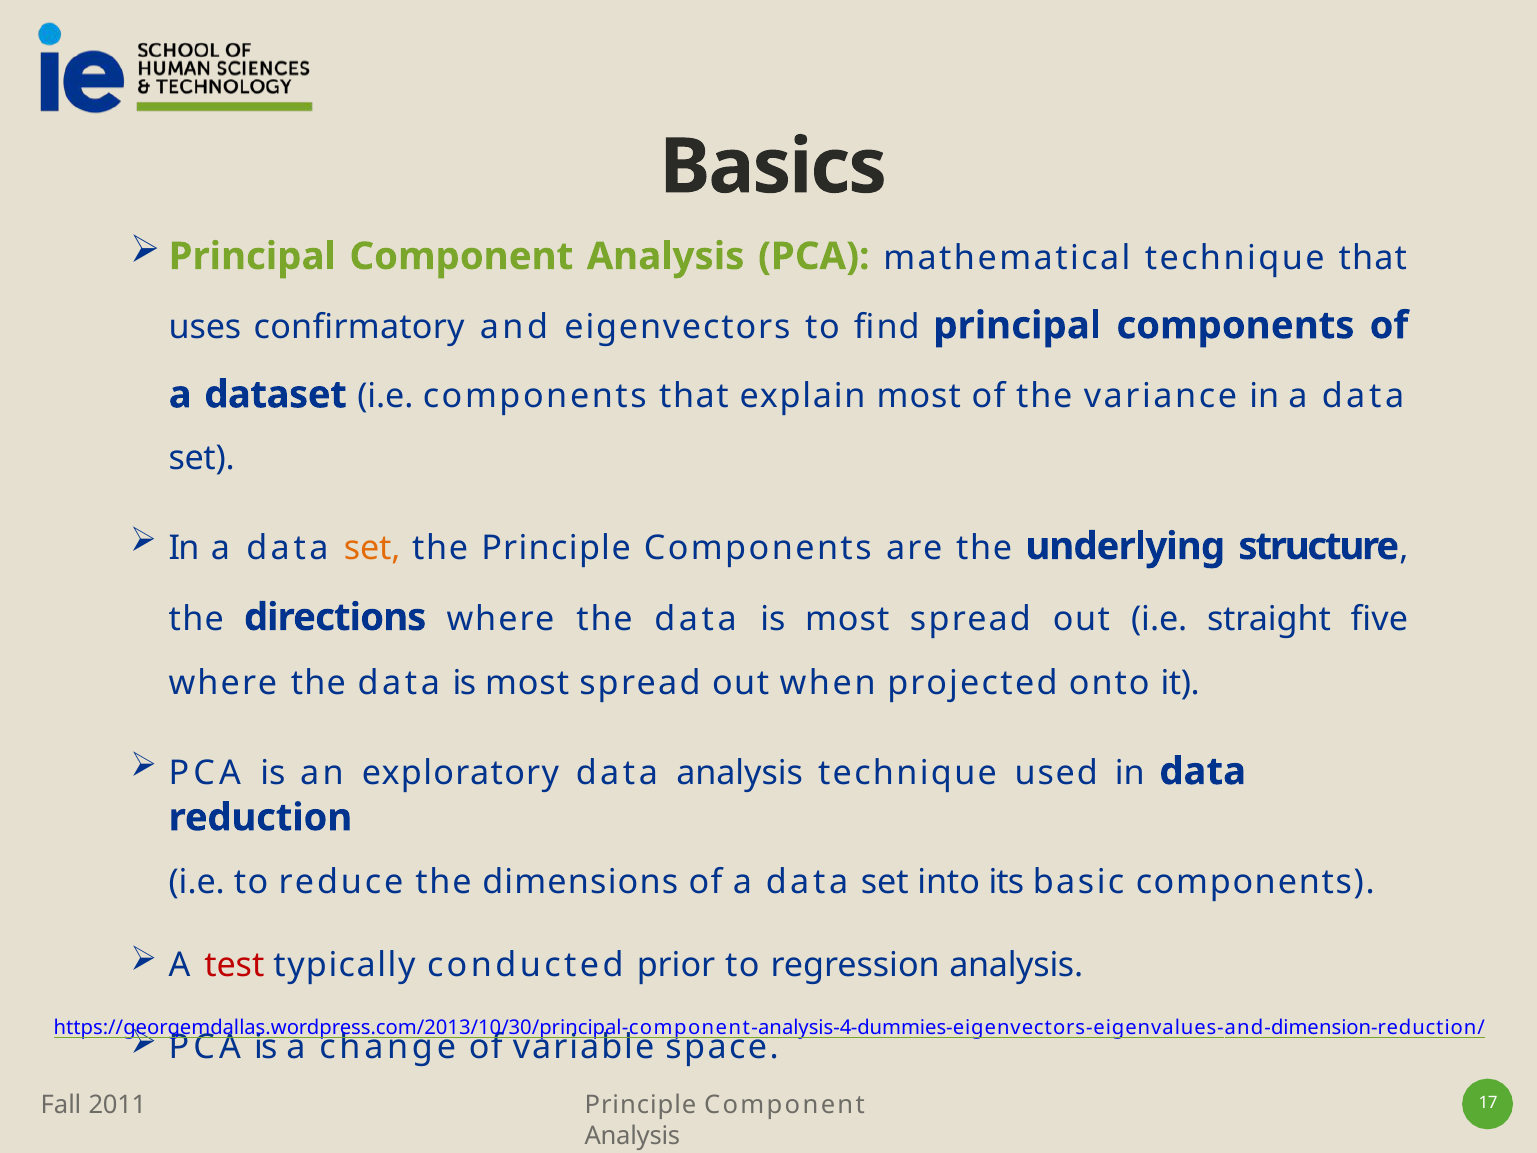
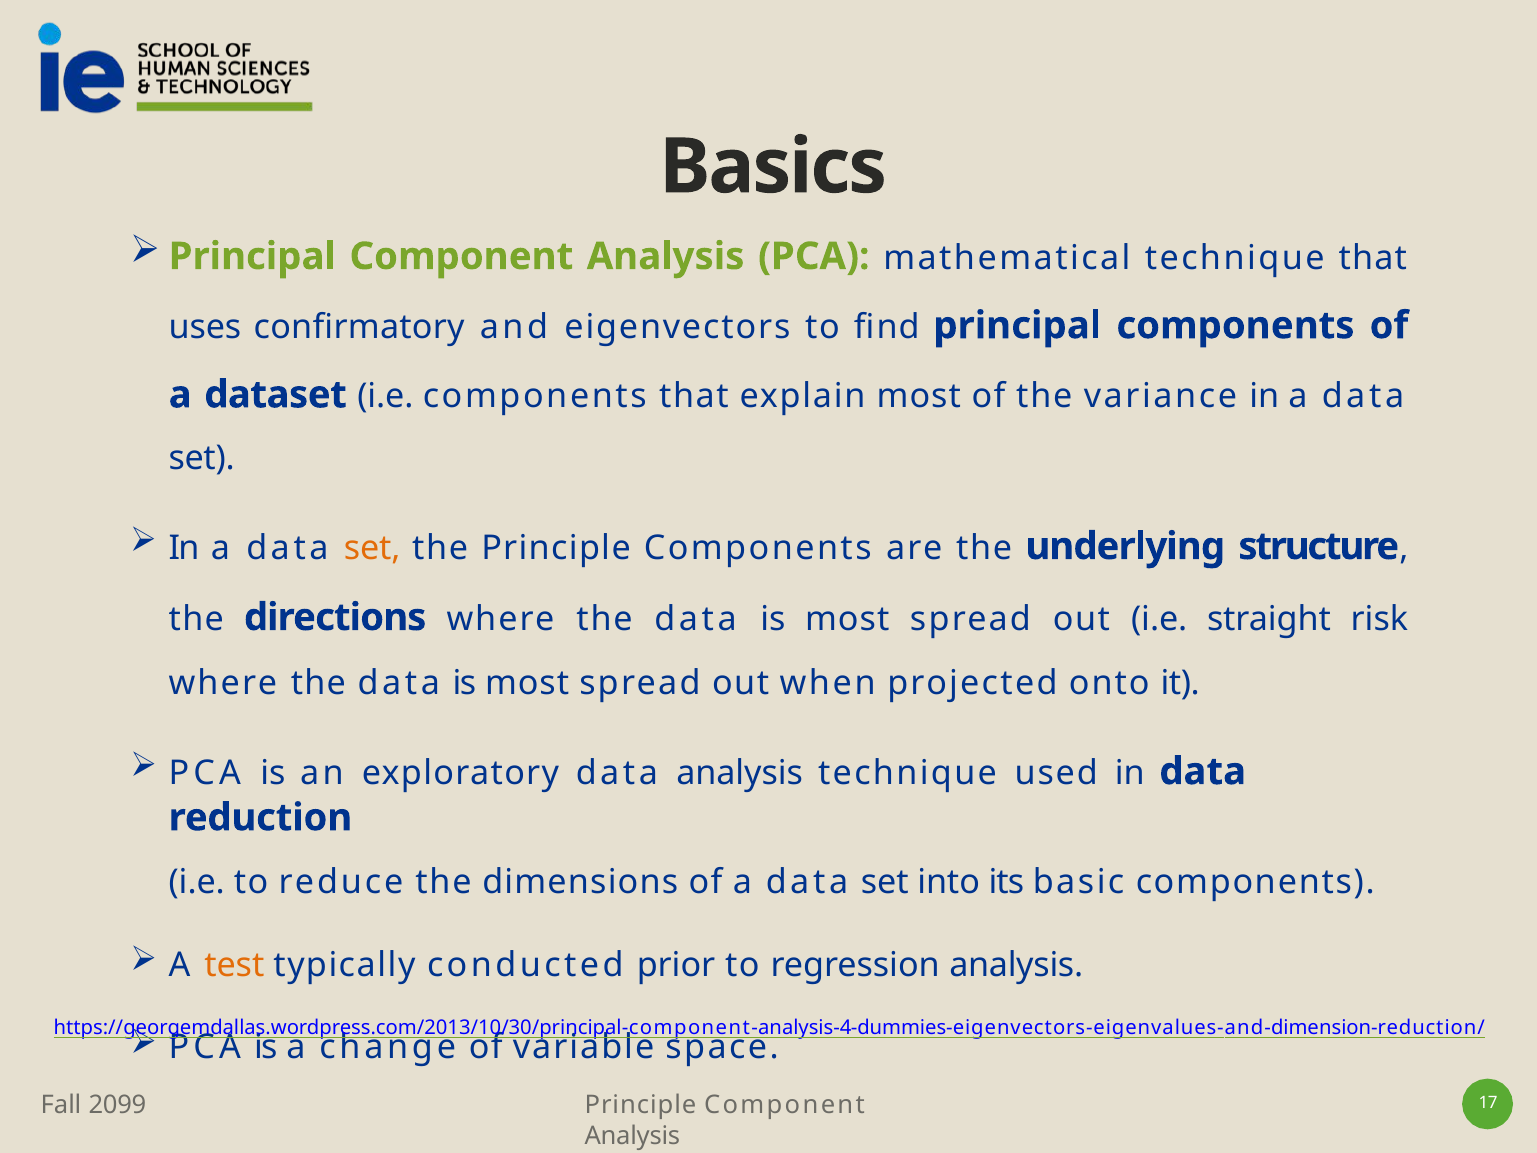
five: five -> risk (1379, 619)
test colour: red -> orange (234, 965)
2011: 2011 -> 2099 (117, 1105)
